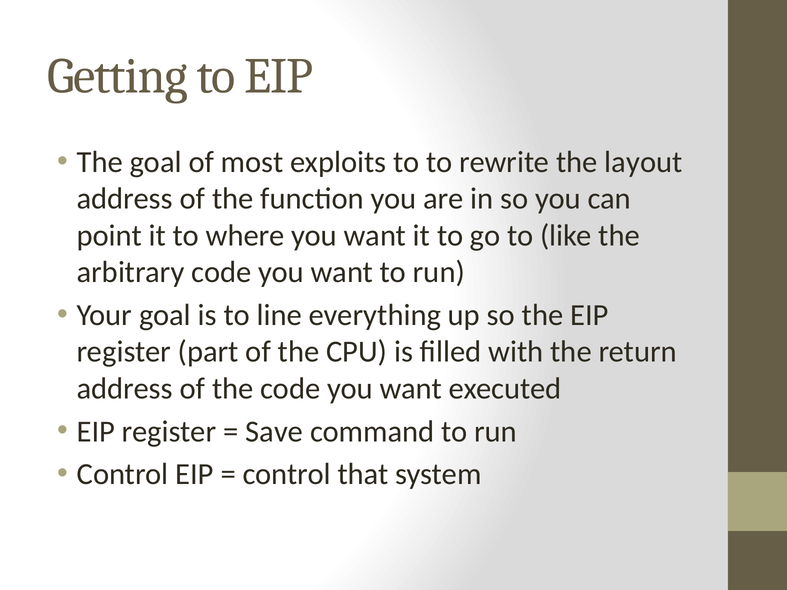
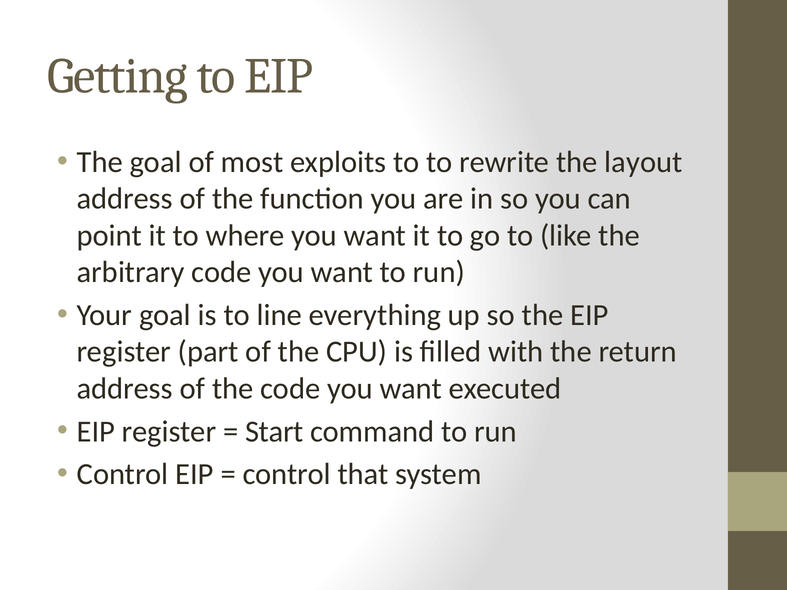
Save: Save -> Start (274, 432)
